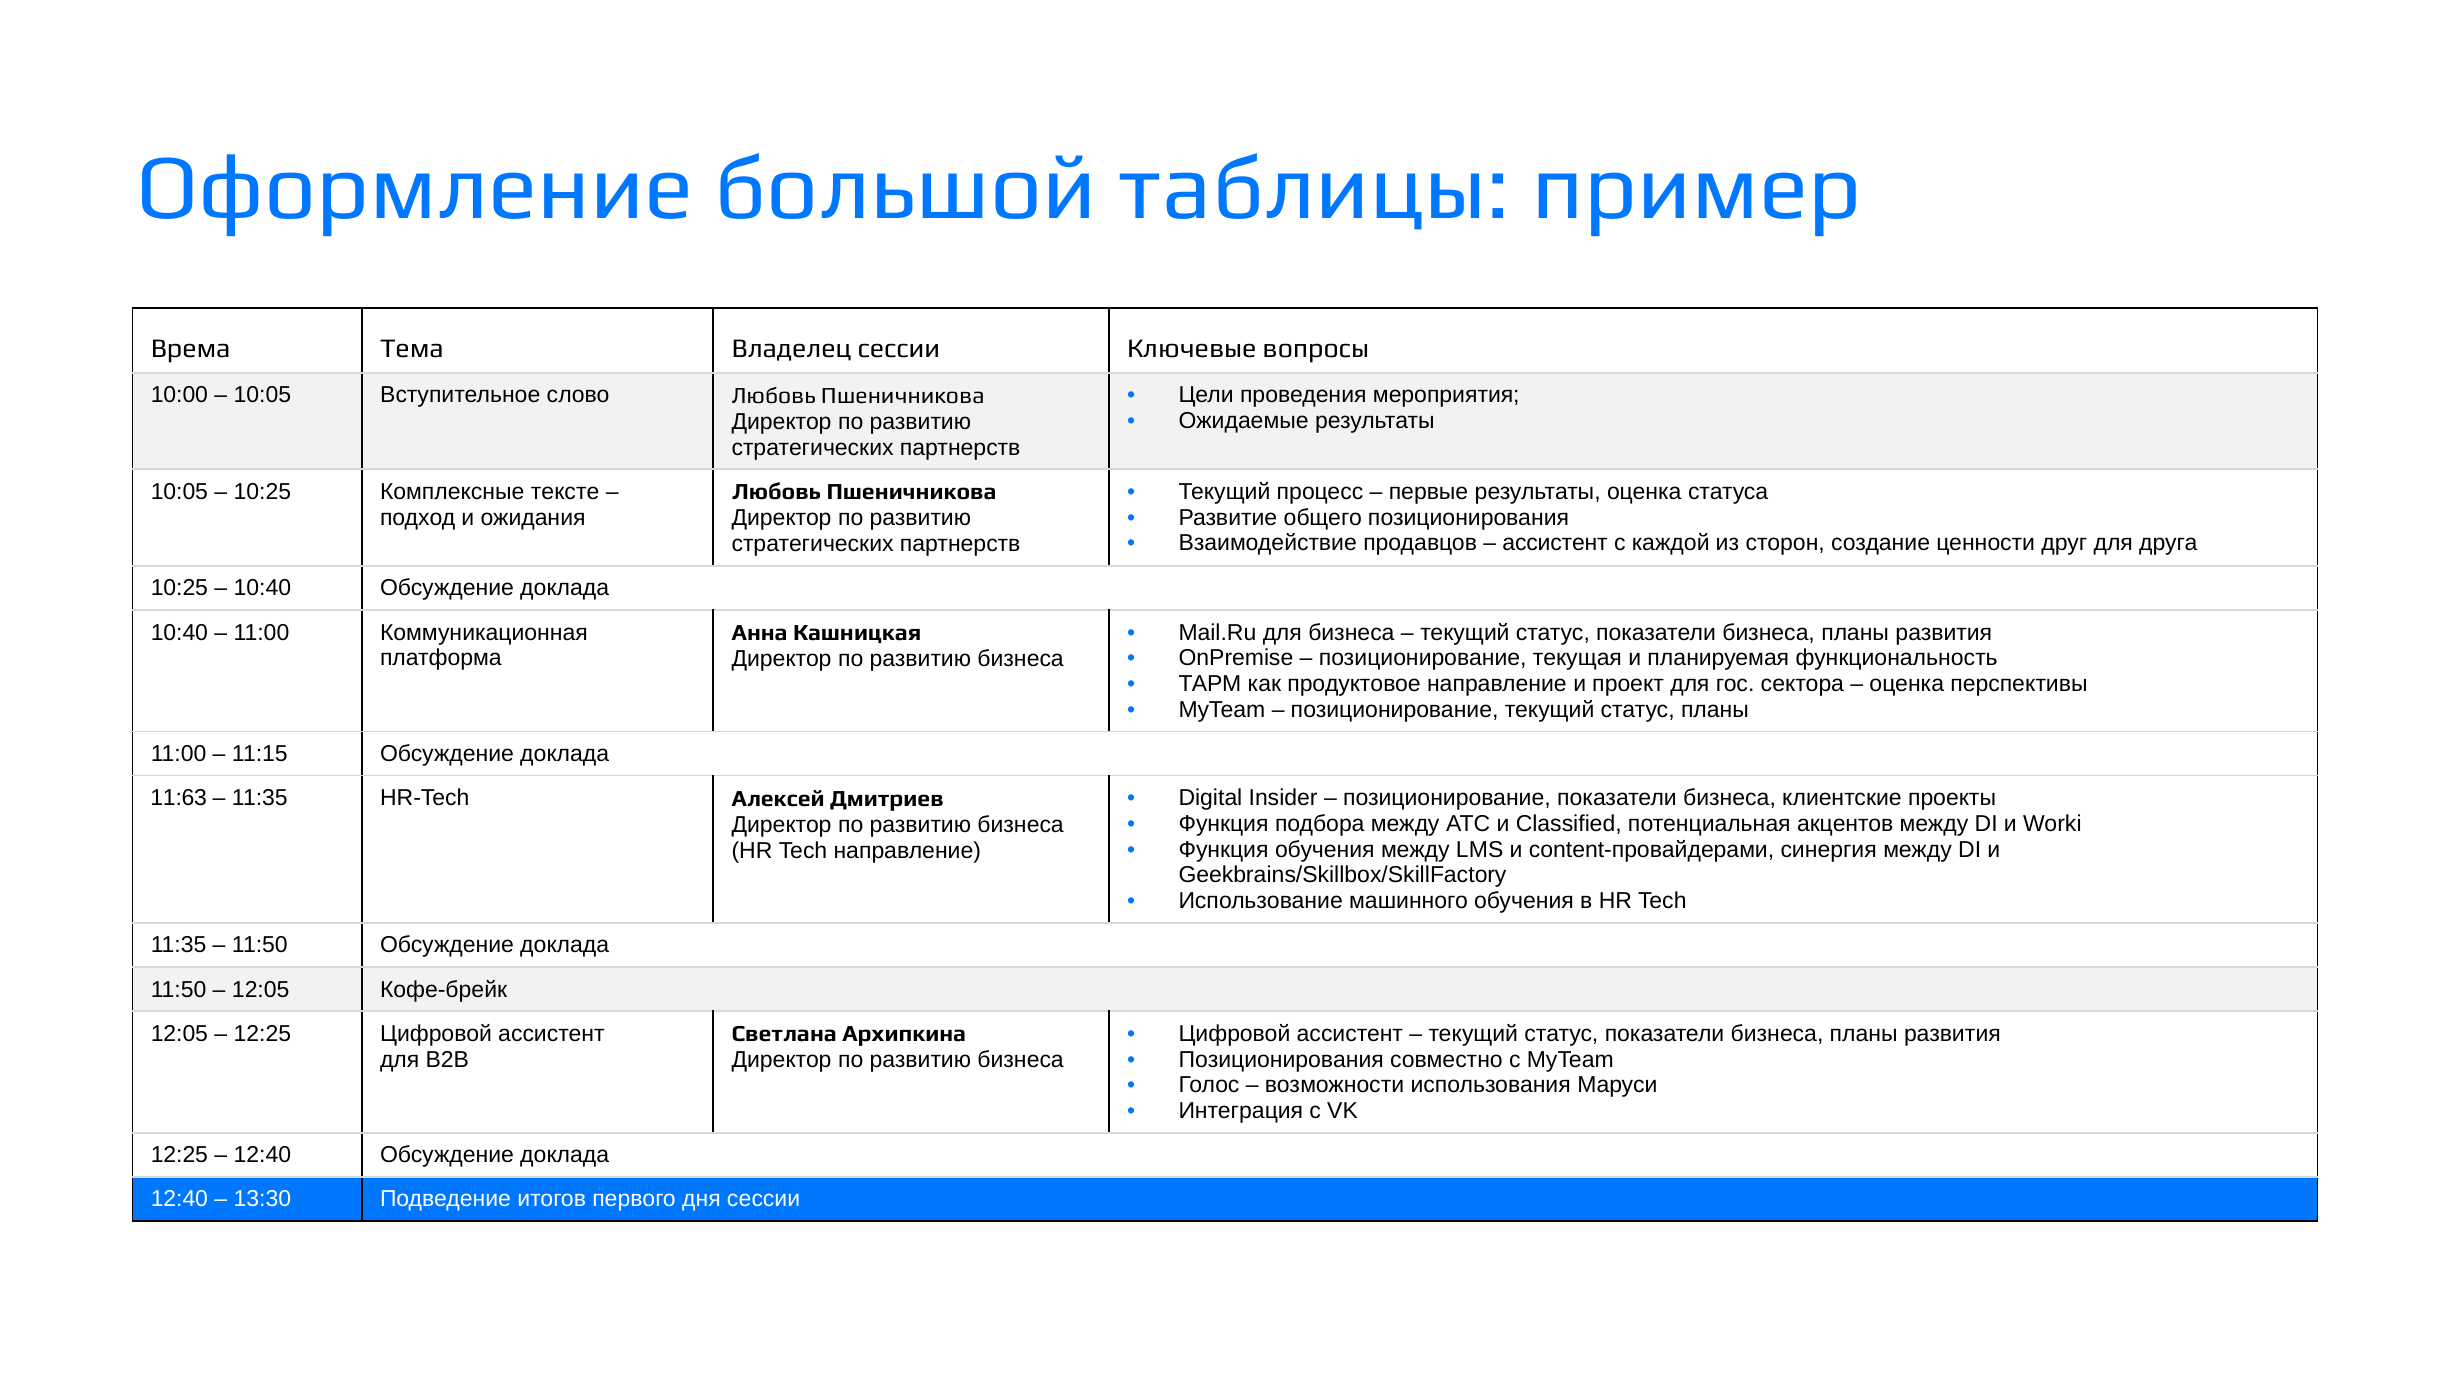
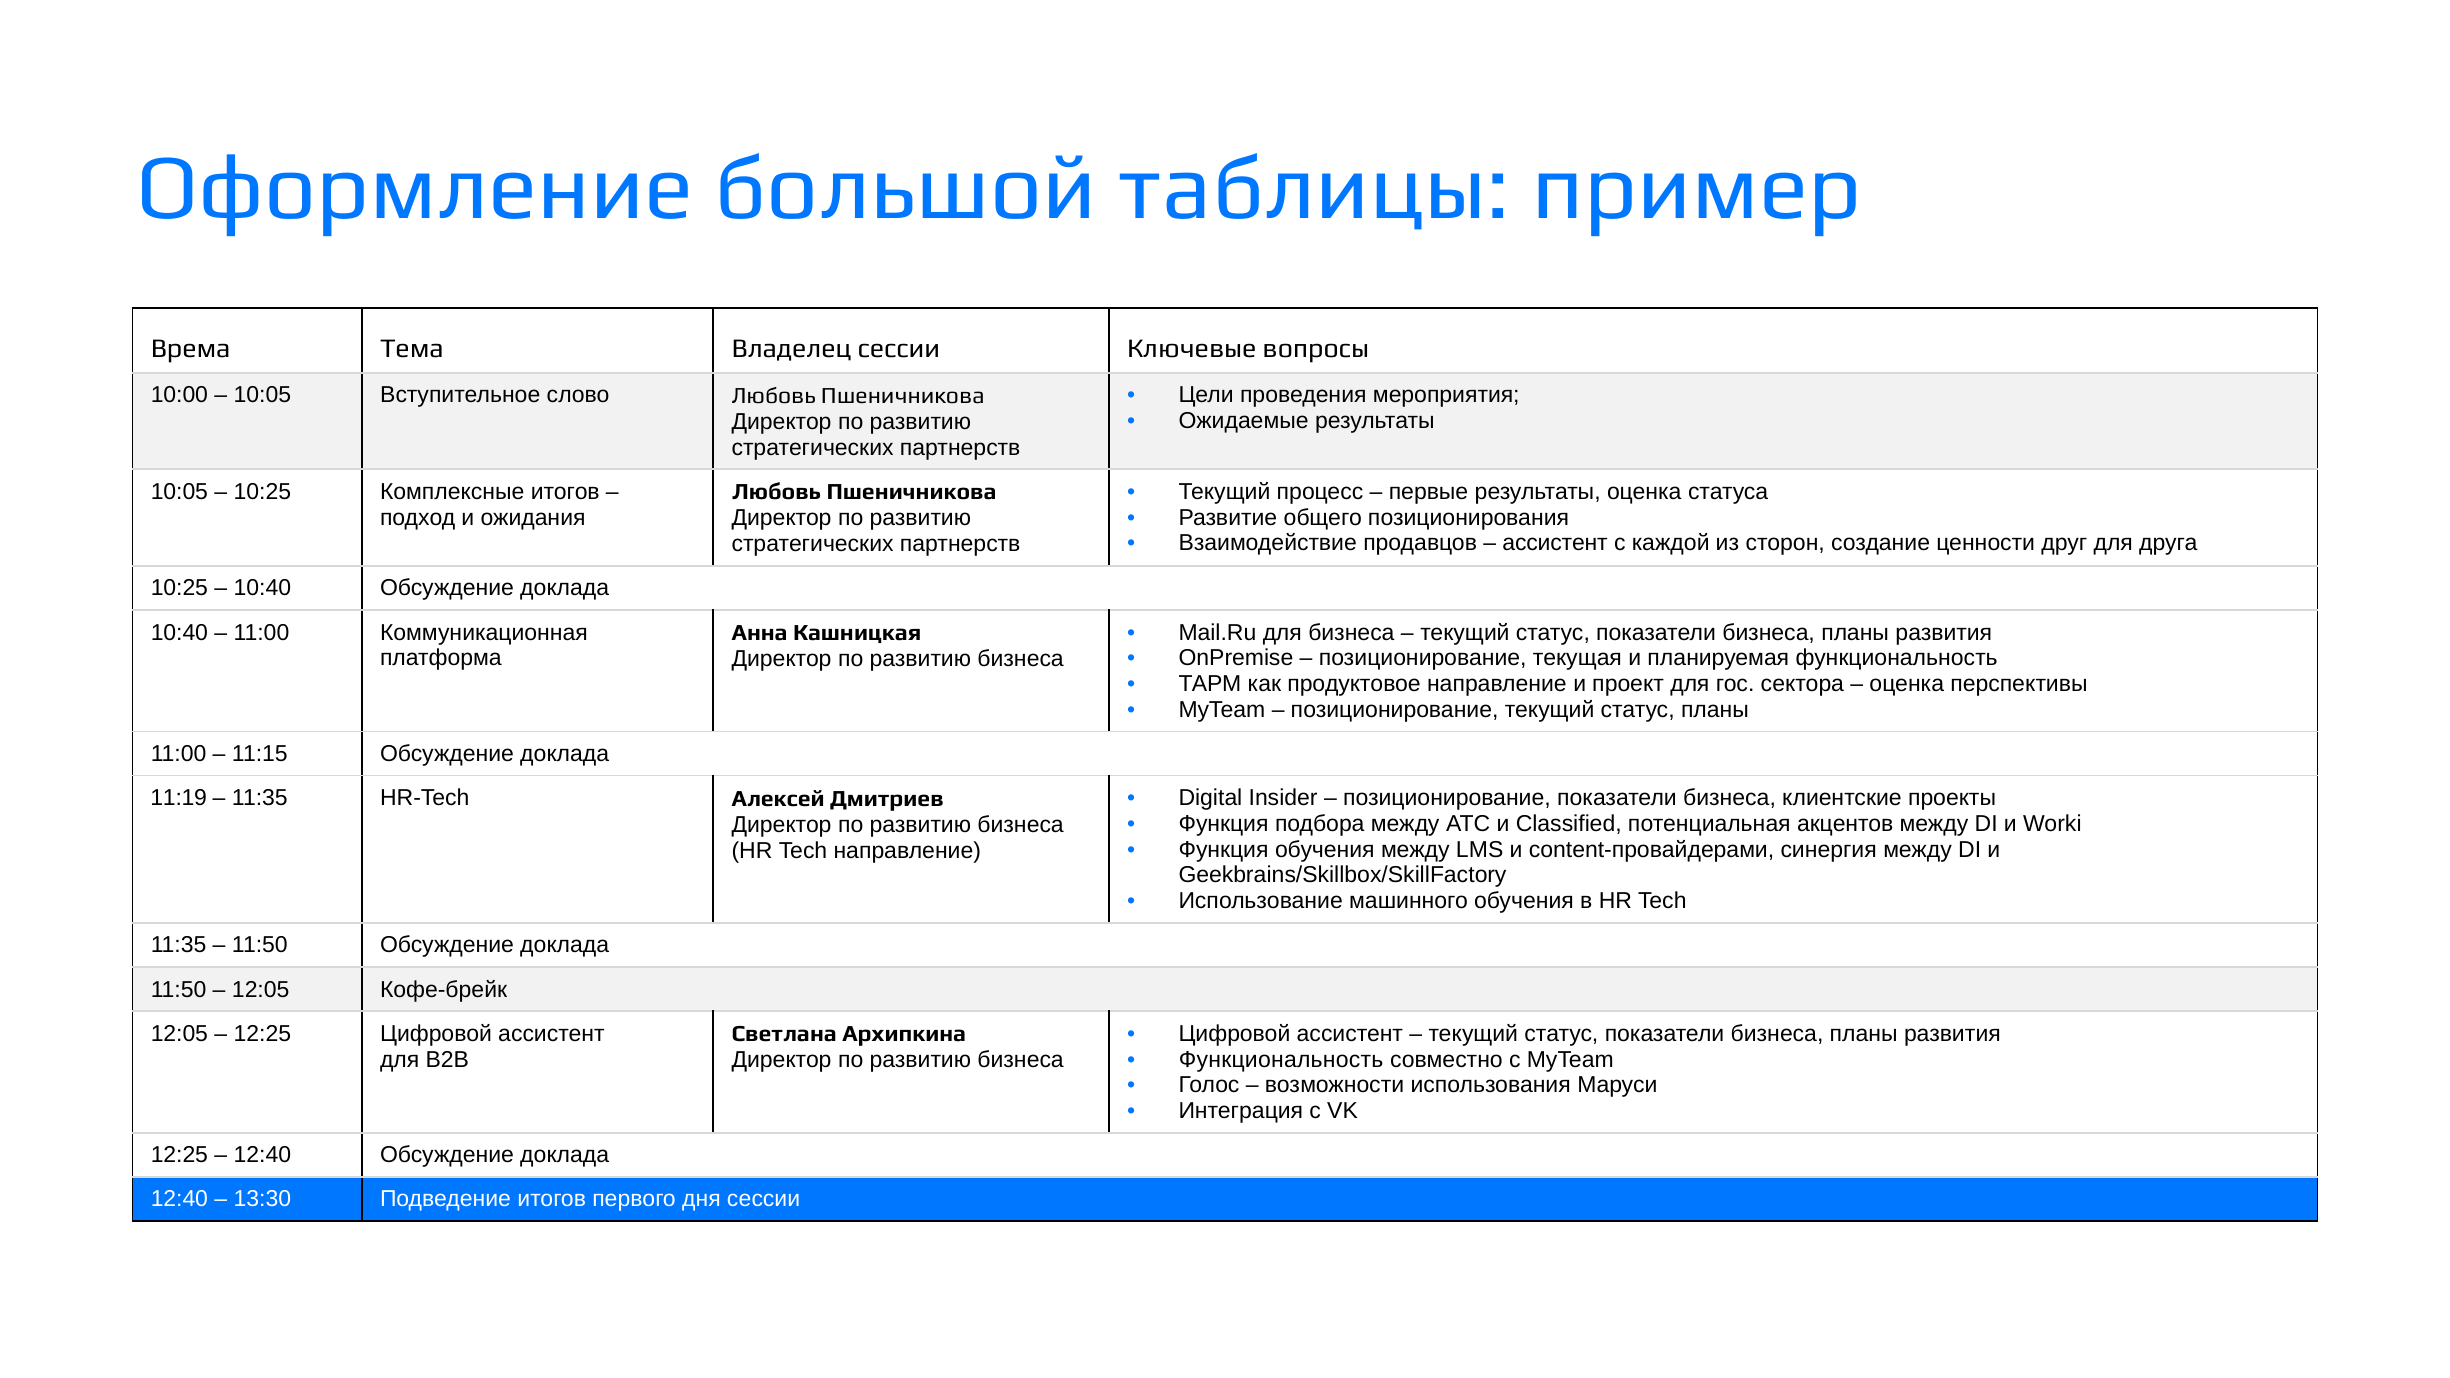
Комплексные тексте: тексте -> итогов (565, 492)
11:63: 11:63 -> 11:19 (179, 798)
Позиционирования: Позиционирования -> Функциональность (1281, 1060)
